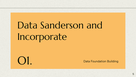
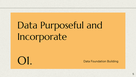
Sanderson: Sanderson -> Purposeful (62, 25)
